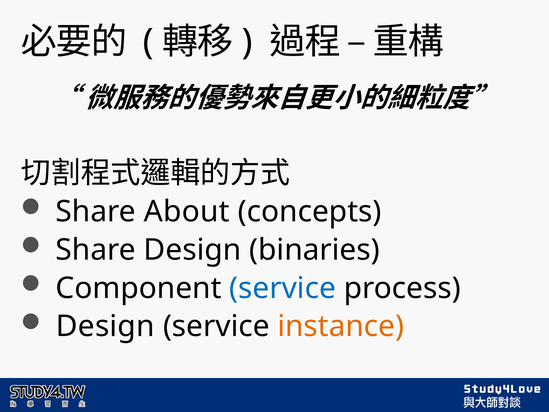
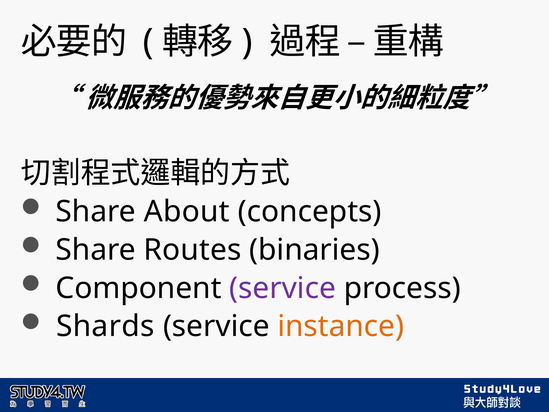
Share Design: Design -> Routes (192, 250)
service colour: blue -> purple (283, 288)
Design: Design -> Shards (105, 326)
